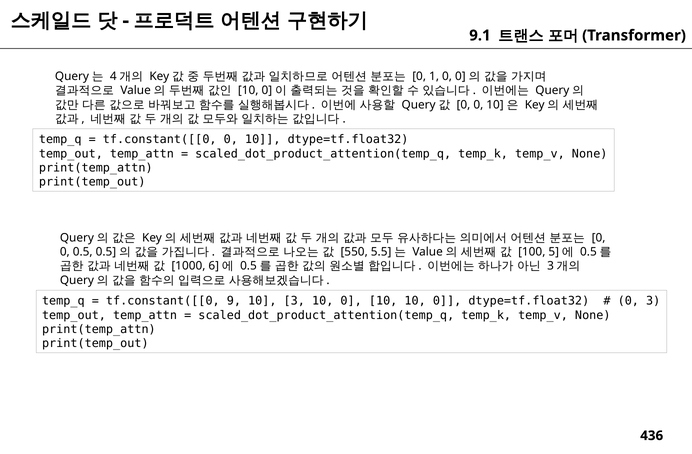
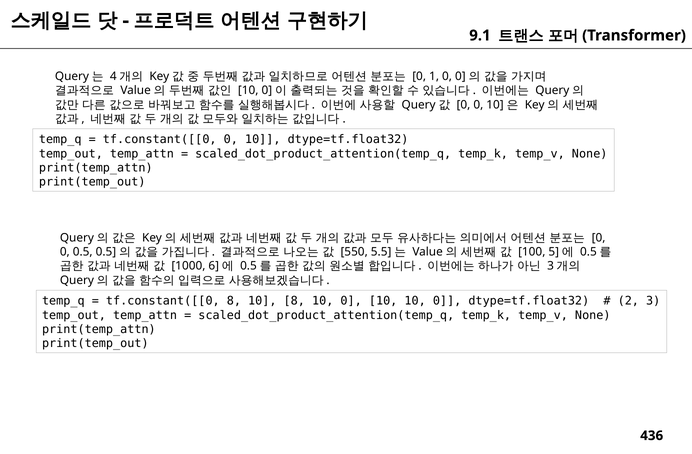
tf.constant([[0 9: 9 -> 8 (234, 301)
10 3: 3 -> 8 (294, 301)
0: 0 -> 2 (628, 301)
